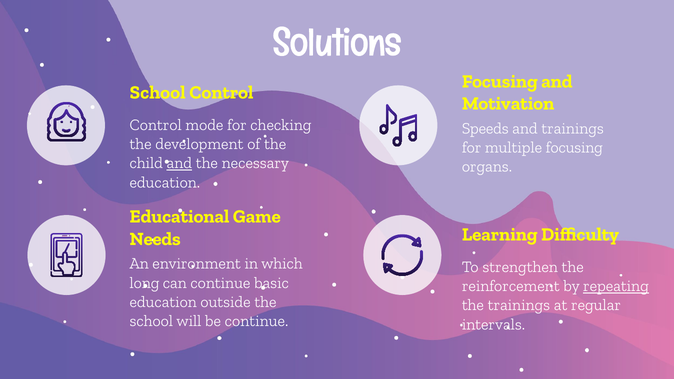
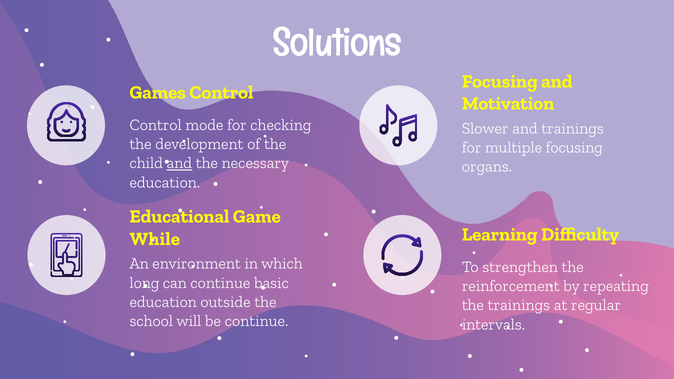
School: School -> Games (158, 92)
Speeds: Speeds -> Slower (485, 128)
Needs: Needs -> While (155, 239)
repeating underline: present -> none (616, 286)
